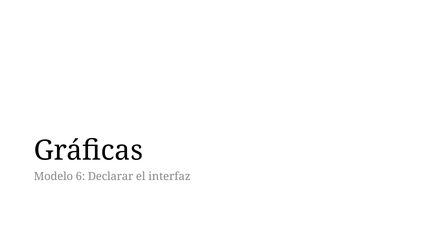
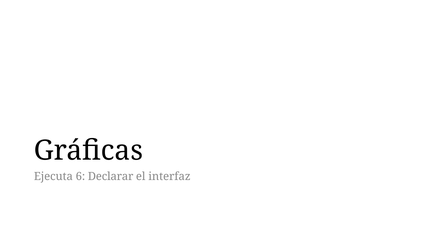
Modelo: Modelo -> Ejecuta (53, 176)
